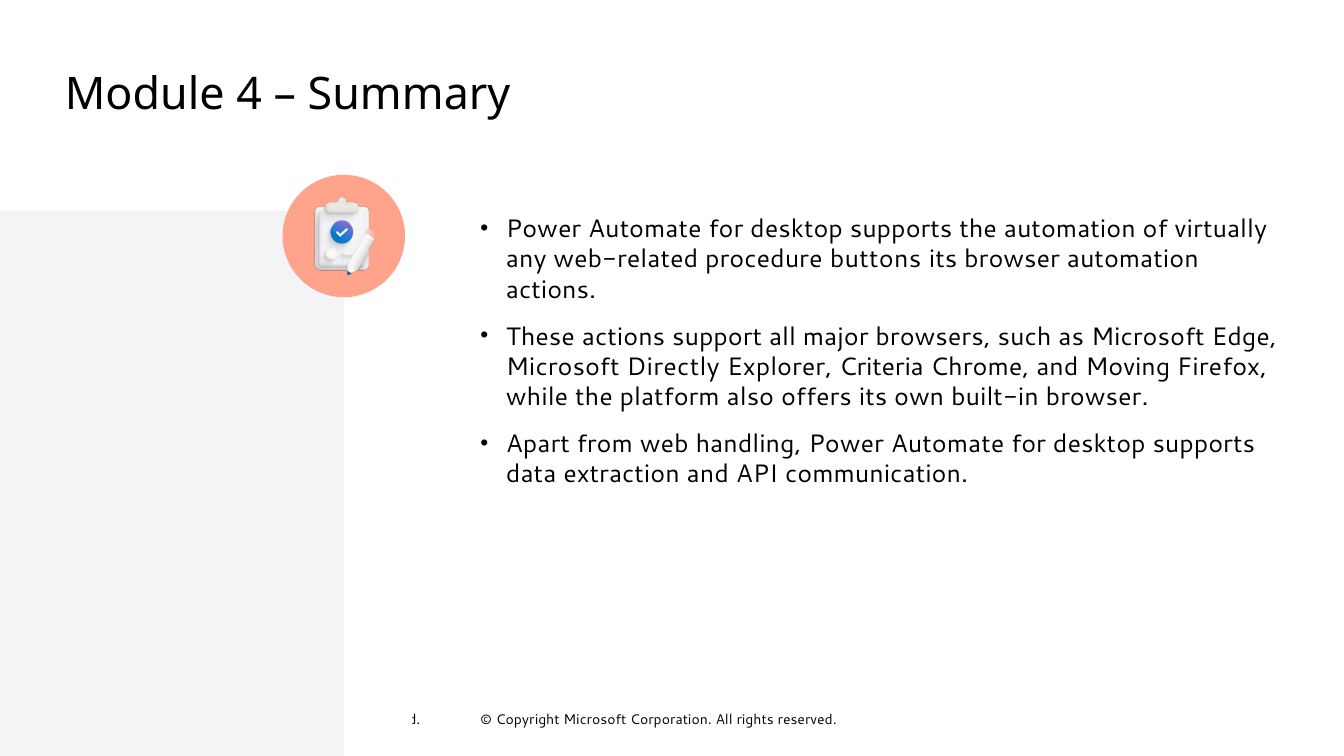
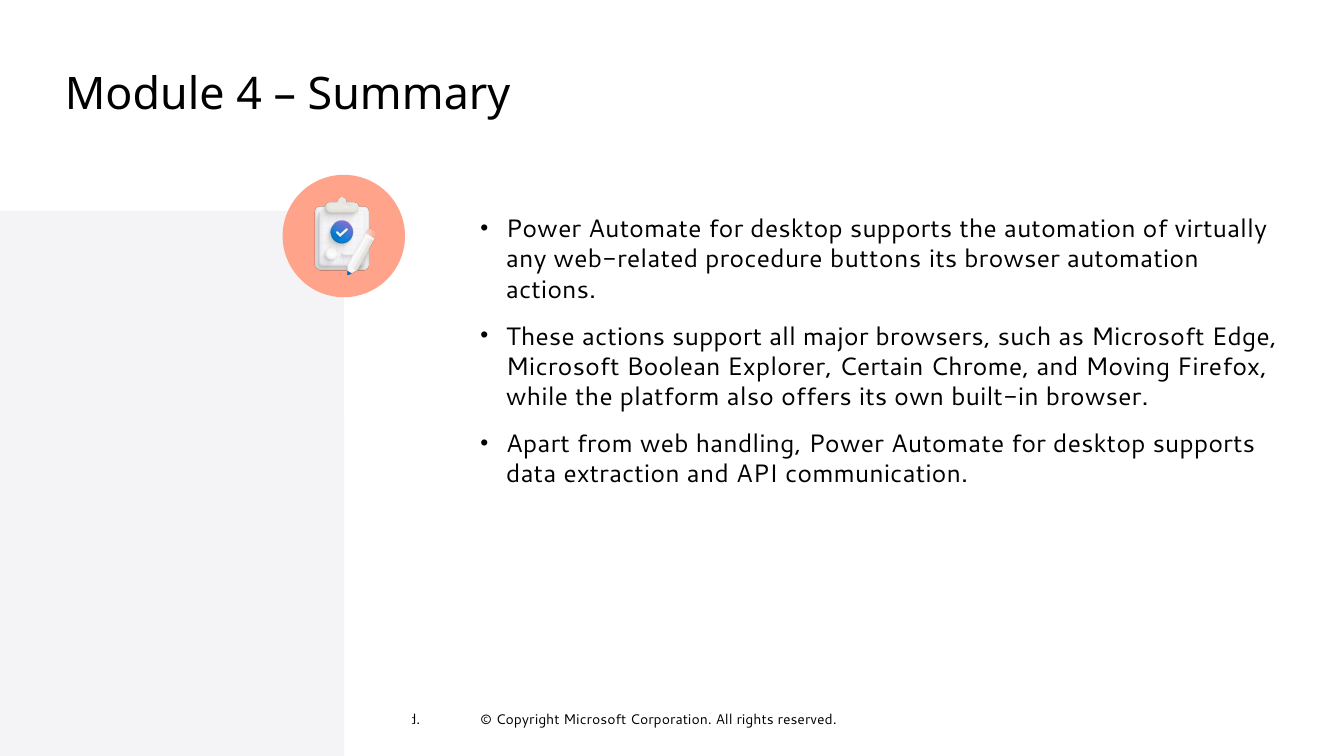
Directly: Directly -> Boolean (673, 367)
Criteria: Criteria -> Certain (881, 367)
